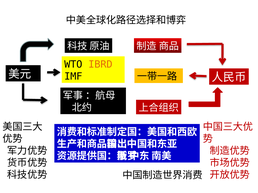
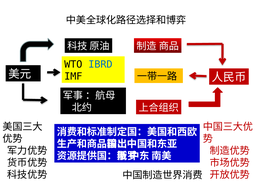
IBRD colour: orange -> blue (100, 64)
